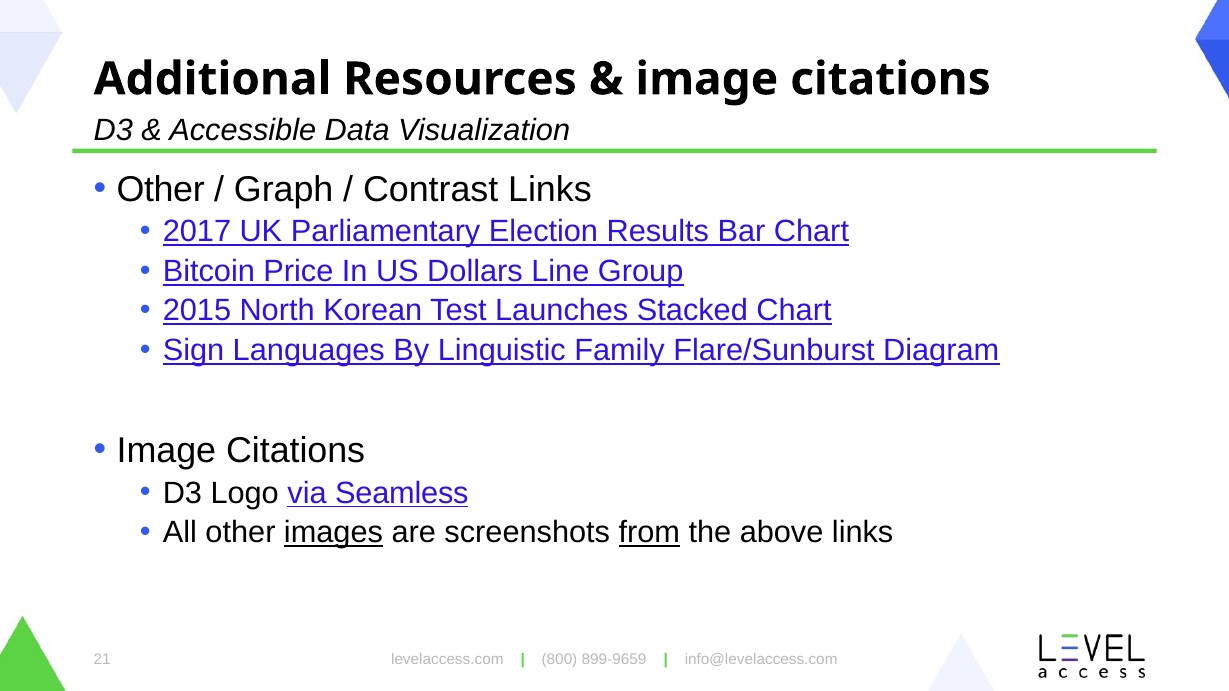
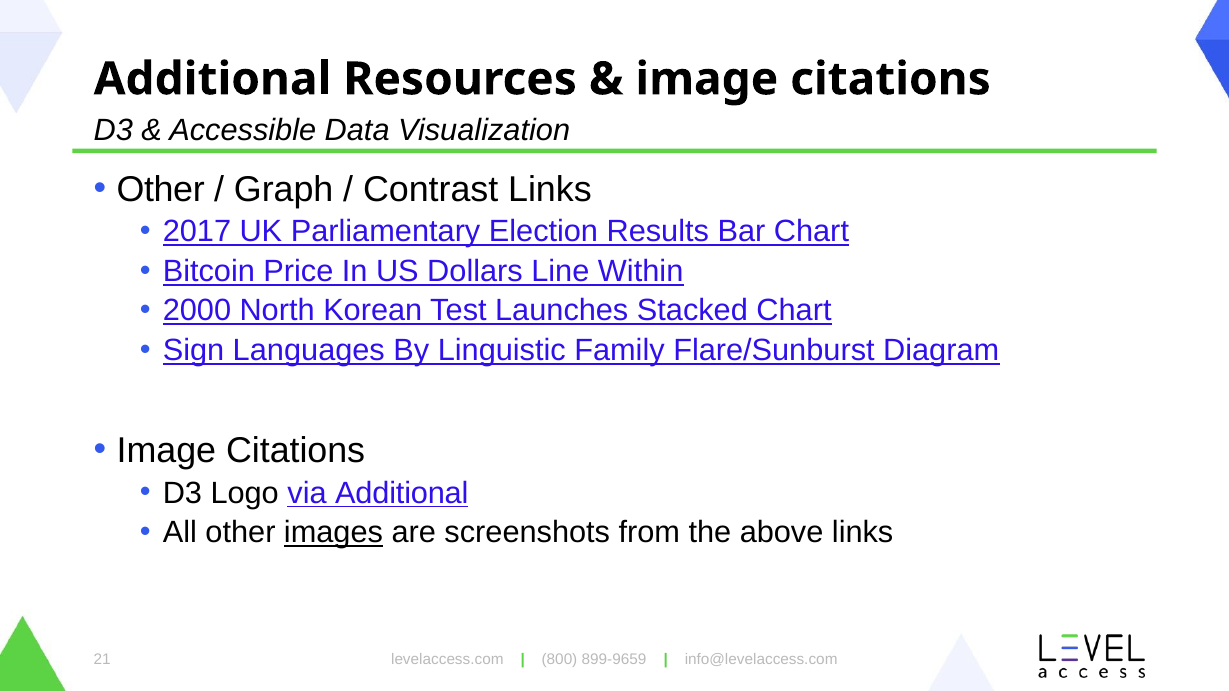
Group: Group -> Within (641, 271)
2015: 2015 -> 2000 (197, 311)
via Seamless: Seamless -> Additional (402, 493)
from underline: present -> none (649, 533)
